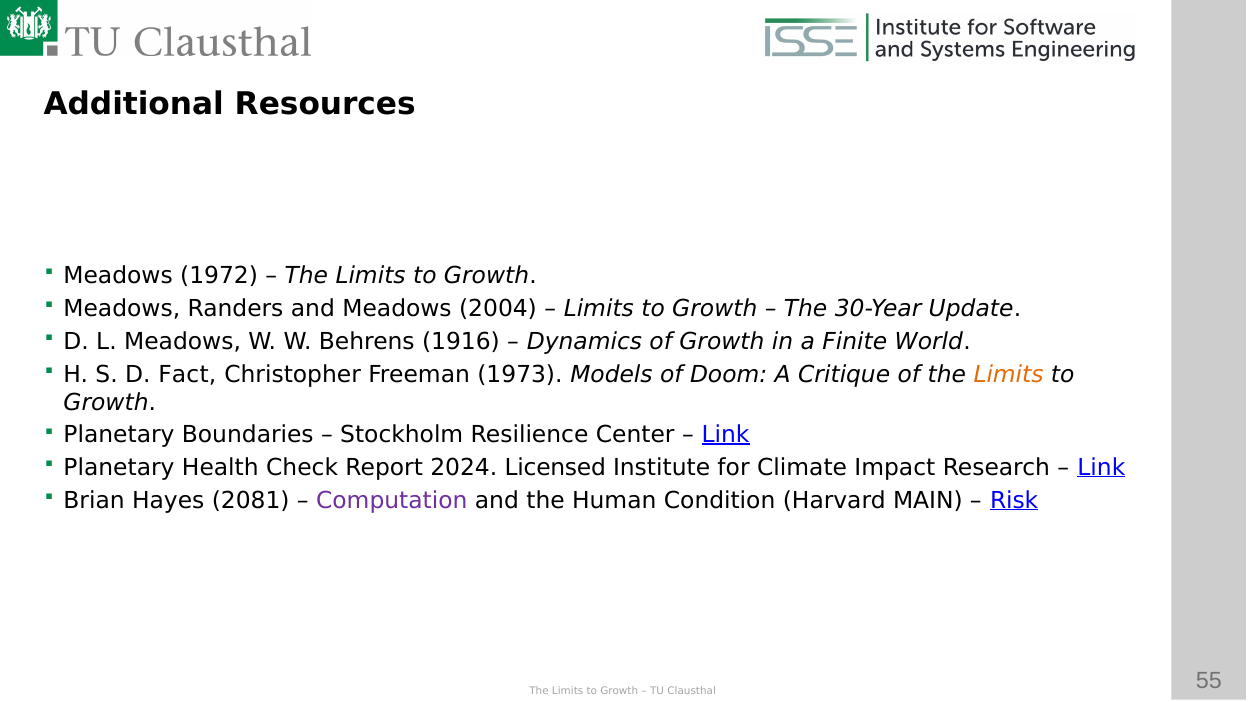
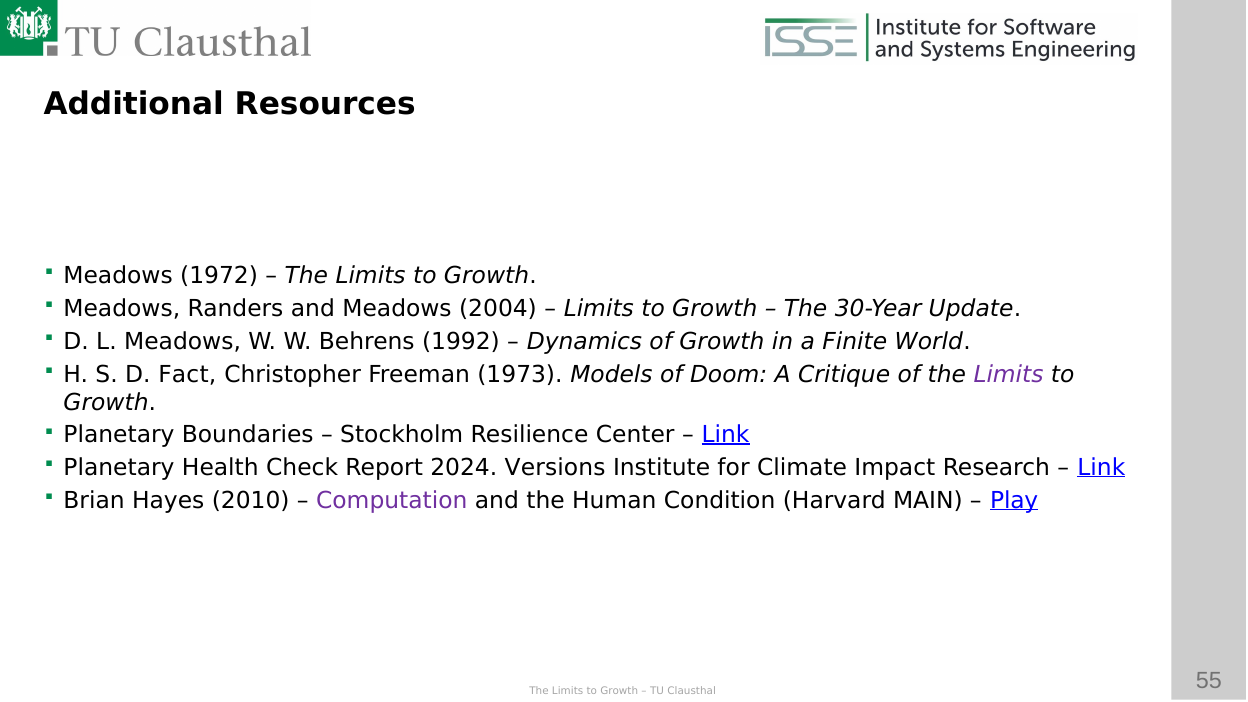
1916: 1916 -> 1992 (461, 342)
Limits colour: orange -> purple (1009, 374)
Licensed: Licensed -> Versions (555, 468)
2081: 2081 -> 2010 (251, 501)
Risk: Risk -> Play (1014, 501)
